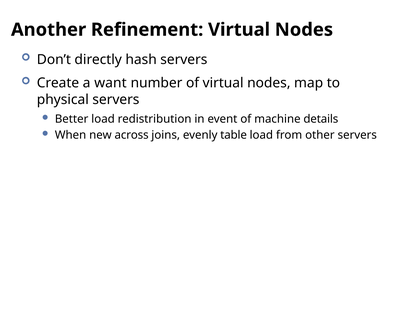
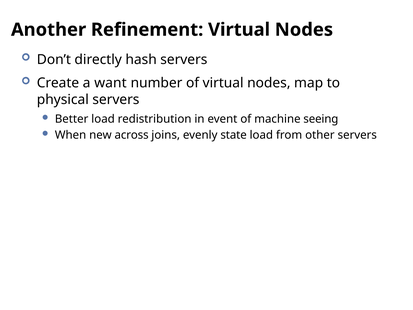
details: details -> seeing (321, 119)
table: table -> state (234, 135)
